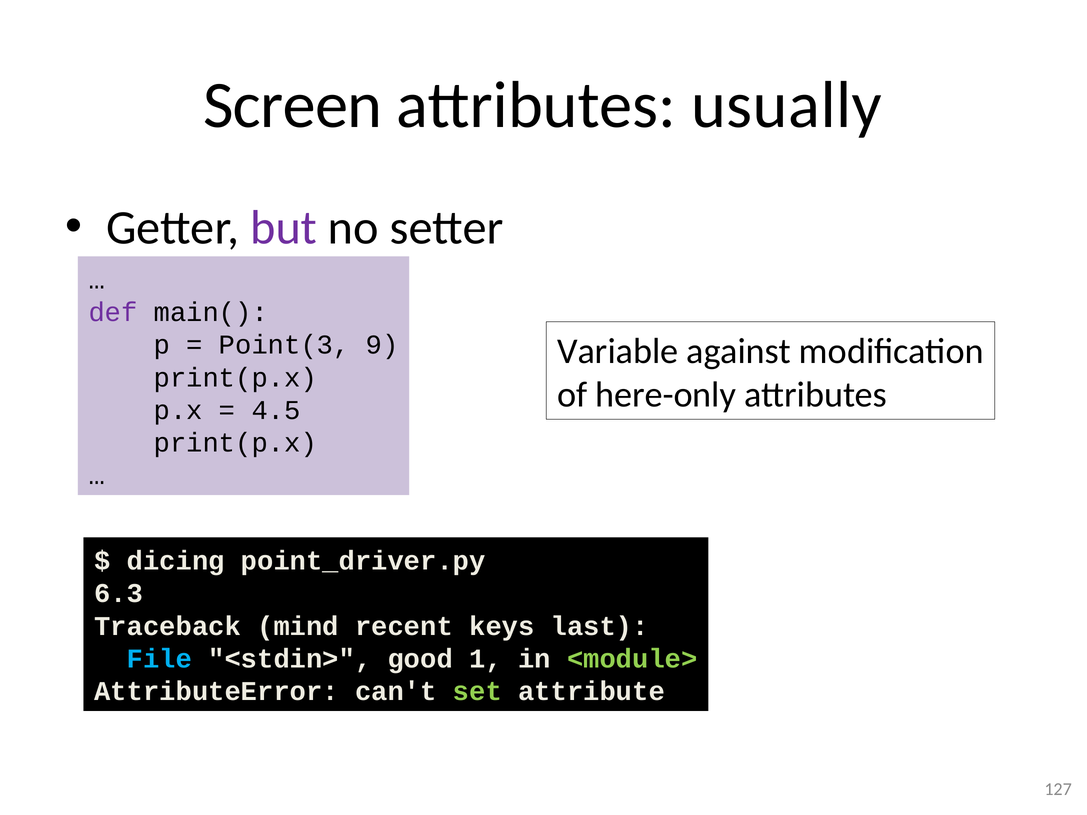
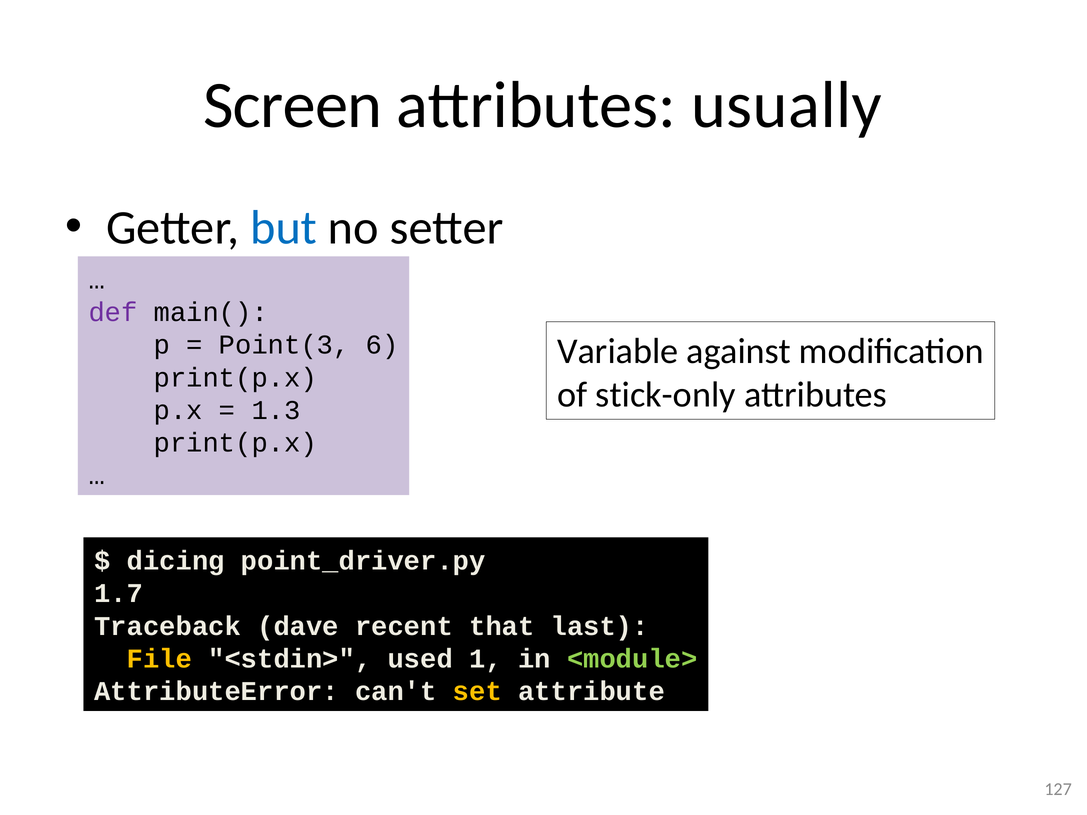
but colour: purple -> blue (284, 228)
9: 9 -> 6 (382, 345)
here-only: here-only -> stick-only (666, 395)
4.5: 4.5 -> 1.3 (276, 410)
6.3: 6.3 -> 1.7 (119, 594)
mind: mind -> dave (298, 626)
keys: keys -> that (502, 626)
File colour: light blue -> yellow (159, 659)
good: good -> used (420, 659)
set colour: light green -> yellow (477, 692)
